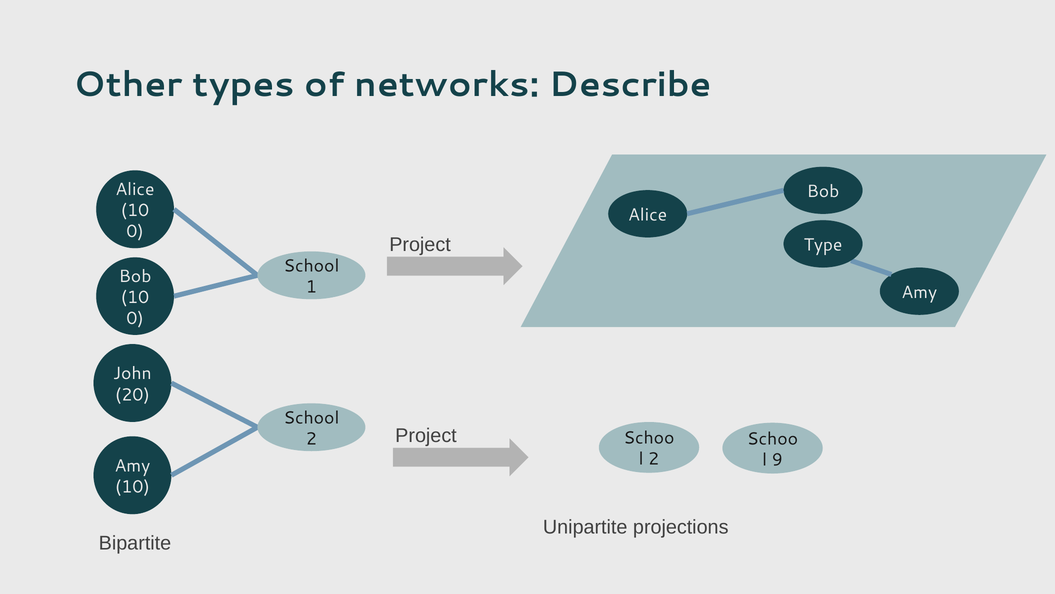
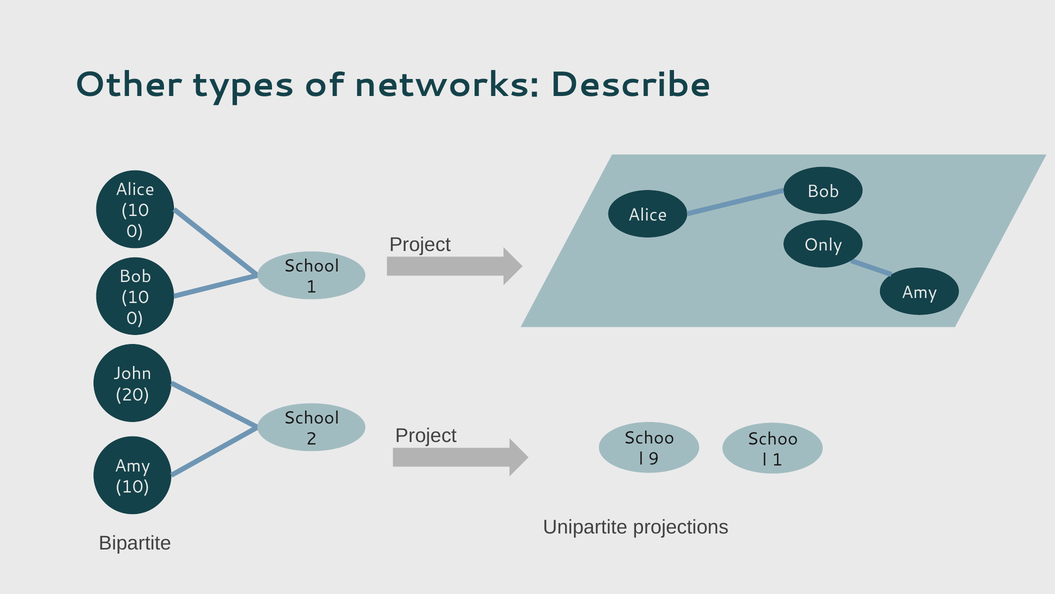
Type: Type -> Only (823, 245)
2: 2 -> 9 (654, 459)
9: 9 -> 1 (777, 459)
